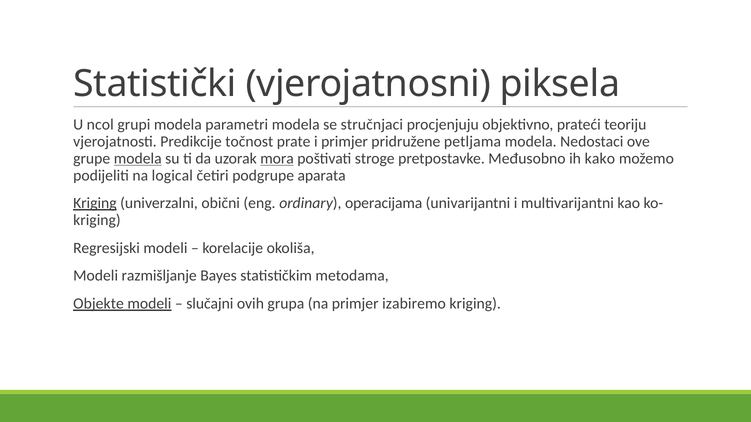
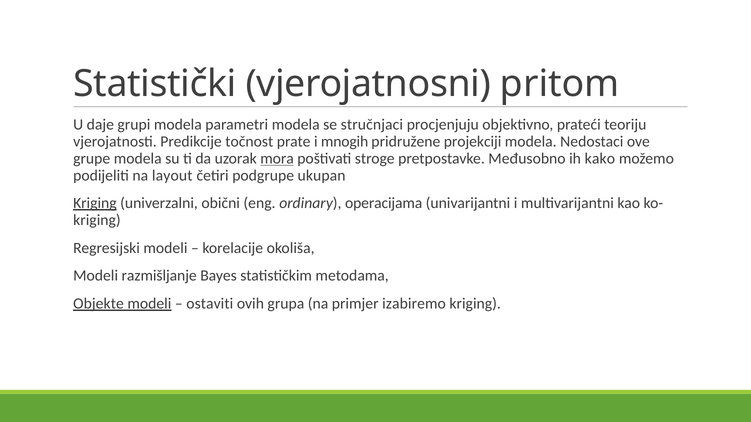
piksela: piksela -> pritom (560, 84)
ncol: ncol -> daje (100, 125)
i primjer: primjer -> mnogih (345, 142)
petljama: petljama -> projekciji (473, 142)
modela underline: present -> none (138, 159)
logical: logical -> layout (172, 176)
aparata: aparata -> ukupan (322, 176)
slučajni: slučajni -> ostaviti (210, 304)
